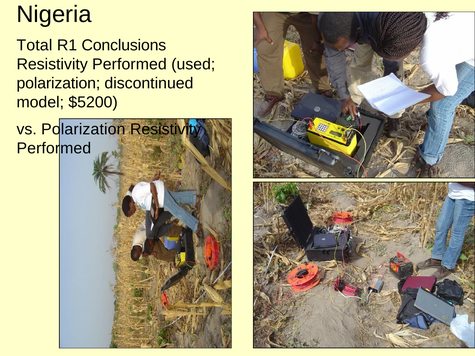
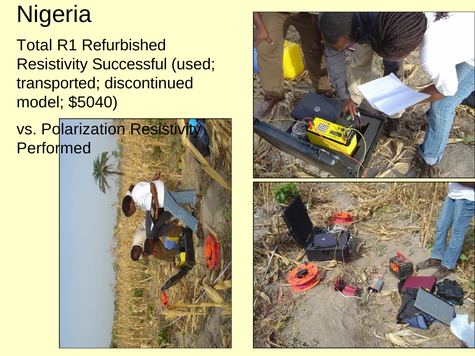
Conclusions: Conclusions -> Refurbished (124, 45)
Performed: Performed -> Successful (130, 64)
polarization: polarization -> transported (58, 83)
$5200: $5200 -> $5040 (93, 102)
